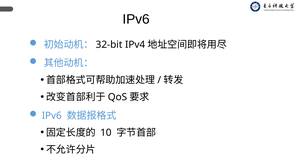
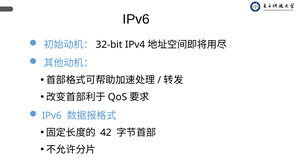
10: 10 -> 42 (106, 133)
